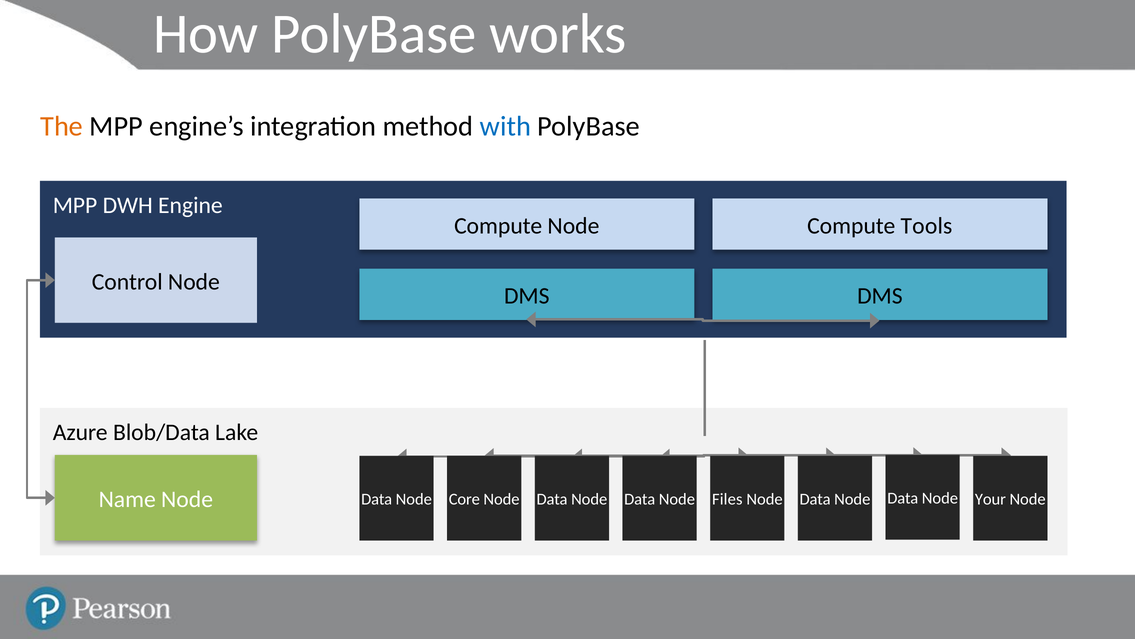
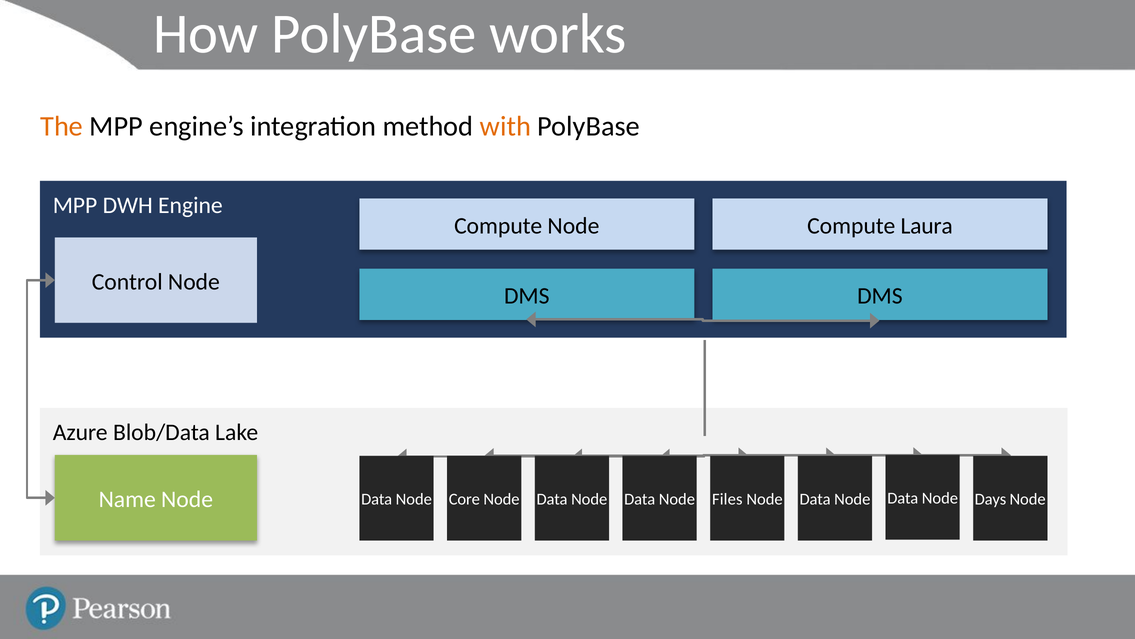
with colour: blue -> orange (505, 126)
Tools: Tools -> Laura (927, 226)
Your: Your -> Days (991, 499)
